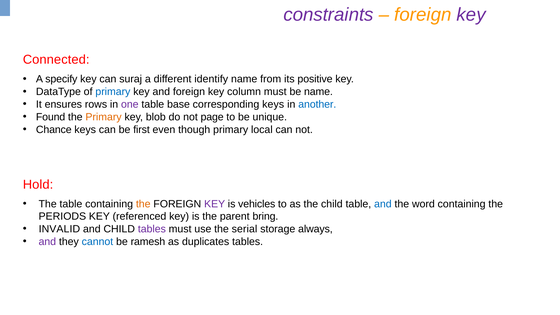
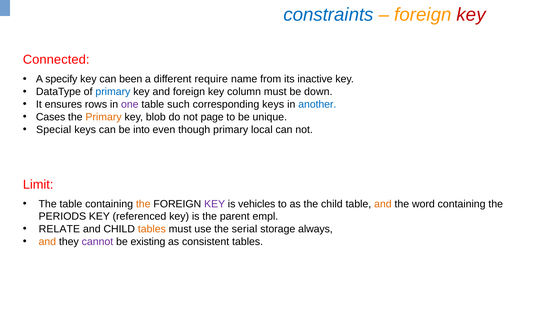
constraints colour: purple -> blue (328, 15)
key colour: purple -> red (471, 15)
suraj: suraj -> been (131, 79)
identify: identify -> require (211, 79)
positive: positive -> inactive (315, 79)
be name: name -> down (318, 92)
base: base -> such (178, 104)
Found: Found -> Cases (51, 117)
Chance: Chance -> Special (54, 130)
first: first -> into (142, 130)
Hold: Hold -> Limit (38, 184)
and colour: blue -> orange (383, 204)
bring: bring -> empl (265, 216)
INVALID: INVALID -> RELATE (59, 229)
tables colour: purple -> orange (152, 229)
and colour: purple -> orange (47, 242)
cannot colour: blue -> purple (97, 242)
ramesh: ramesh -> existing (148, 242)
duplicates: duplicates -> consistent (206, 242)
